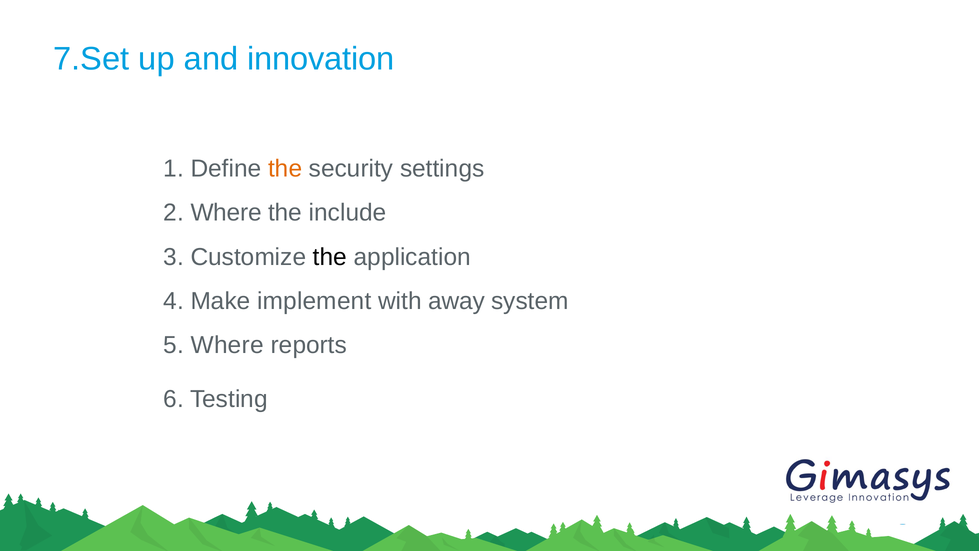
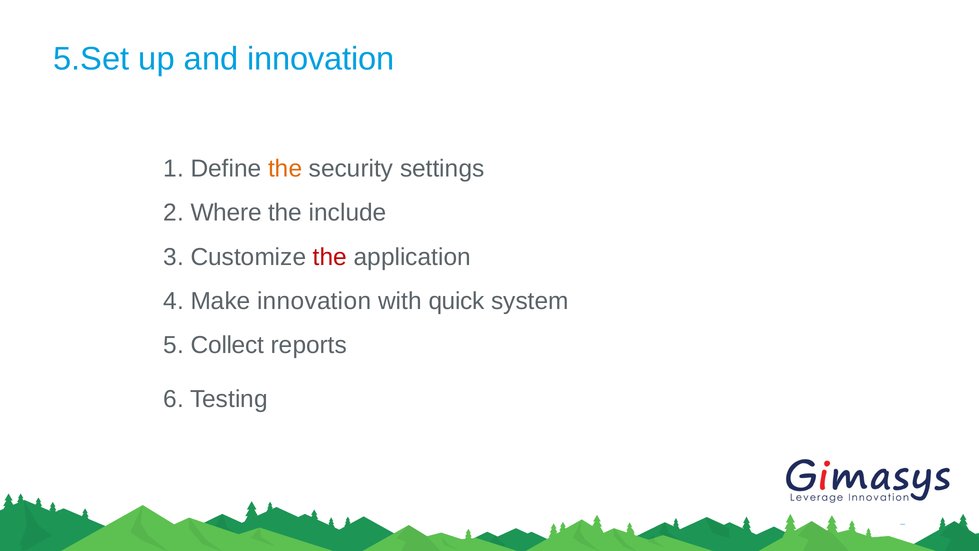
7.Set: 7.Set -> 5.Set (91, 59)
the colour: black -> red (330, 257)
Make implement: implement -> innovation (314, 301)
away: away -> quick (457, 301)
5 Where: Where -> Collect (227, 345)
